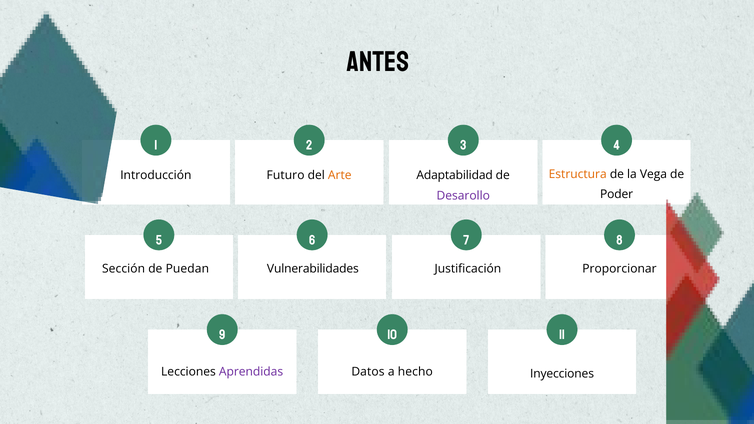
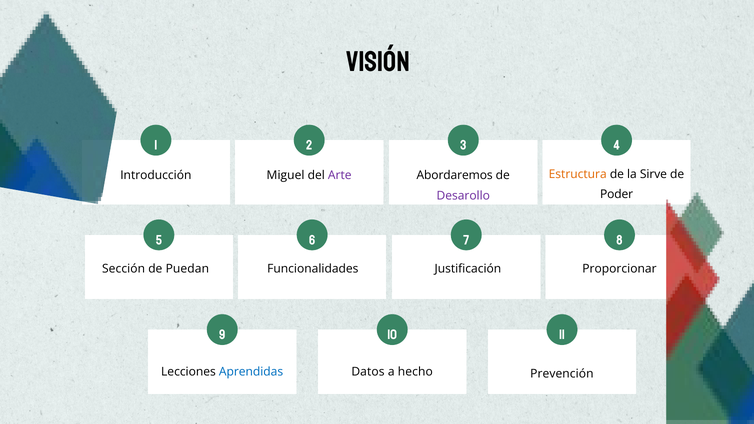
ANTES: ANTES -> VISIÓN (378, 62)
Vega: Vega -> Sirve (653, 174)
Futuro: Futuro -> Miguel (286, 176)
Arte colour: orange -> purple (340, 176)
Adaptabilidad: Adaptabilidad -> Abordaremos (455, 176)
Vulnerabilidades: Vulnerabilidades -> Funcionalidades (313, 269)
Aprendidas colour: purple -> blue (251, 372)
Inyecciones: Inyecciones -> Prevención (562, 374)
